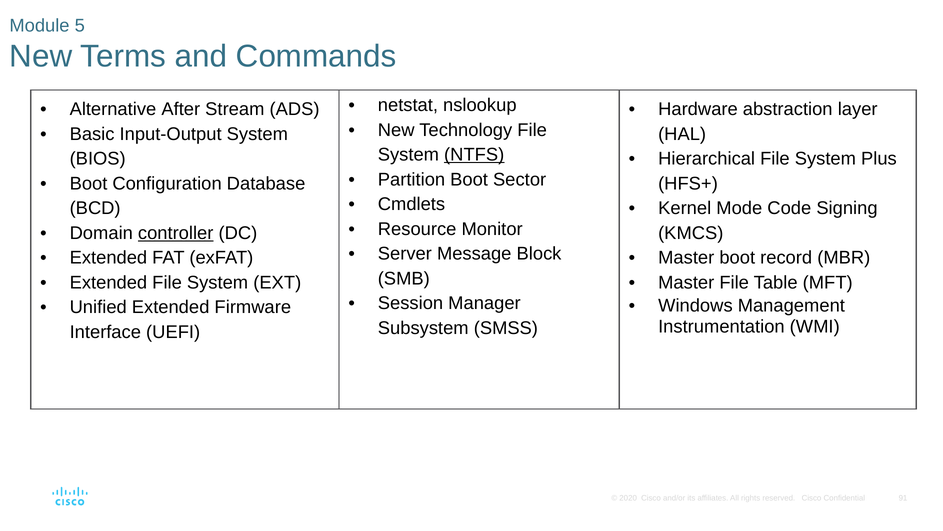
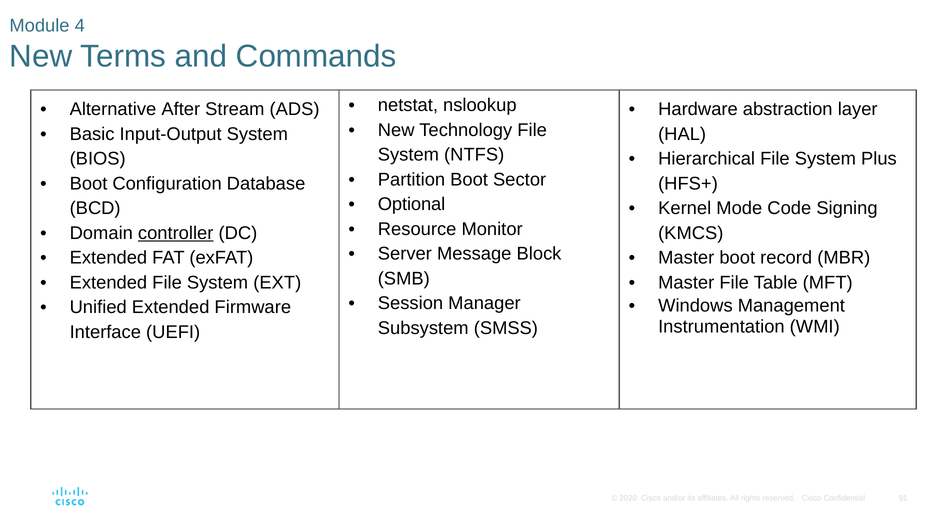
5: 5 -> 4 (80, 26)
NTFS underline: present -> none (474, 155)
Cmdlets: Cmdlets -> Optional (412, 204)
